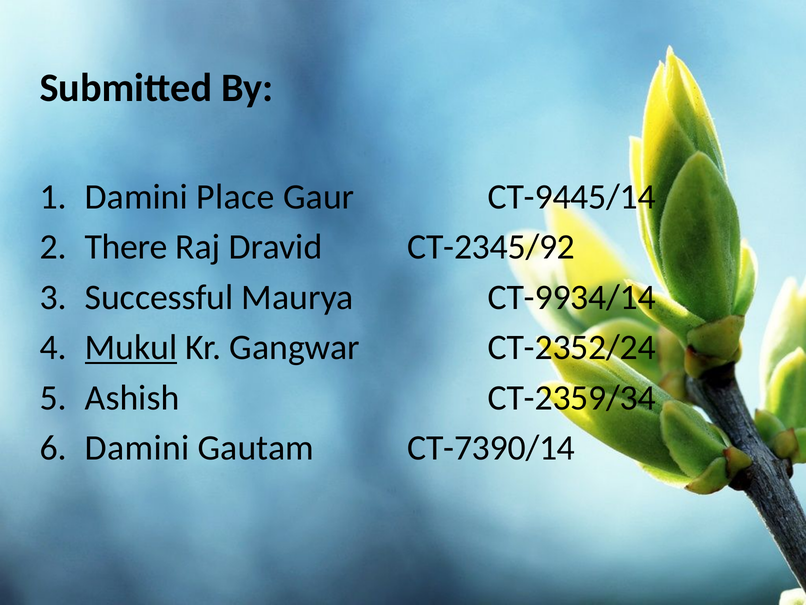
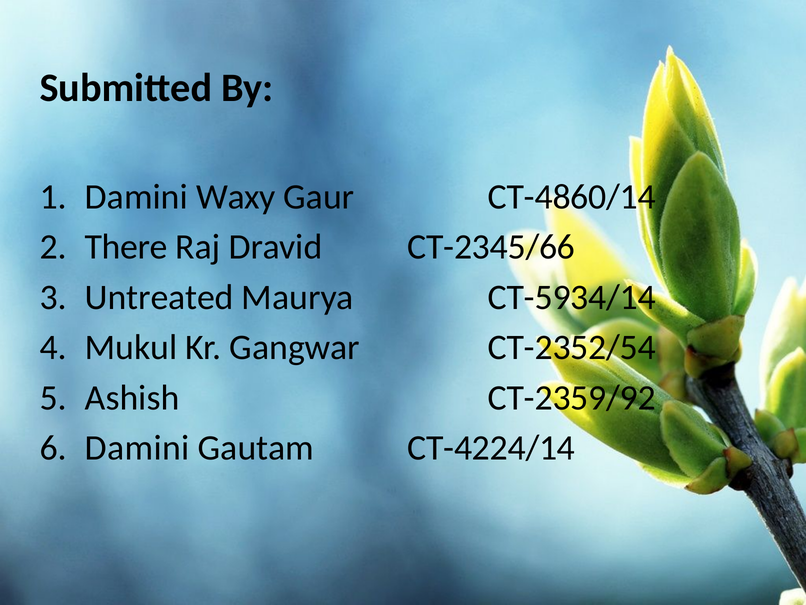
Place: Place -> Waxy (236, 197)
CT-9445/14: CT-9445/14 -> CT-4860/14 (572, 197)
CT-2345/92: CT-2345/92 -> CT-2345/66 (491, 247)
Successful: Successful -> Untreated (159, 297)
CT-9934/14: CT-9934/14 -> CT-5934/14 (572, 297)
Mukul underline: present -> none (131, 347)
CT-2352/24: CT-2352/24 -> CT-2352/54 (572, 347)
CT-2359/34: CT-2359/34 -> CT-2359/92 (572, 397)
CT-7390/14: CT-7390/14 -> CT-4224/14 (491, 448)
